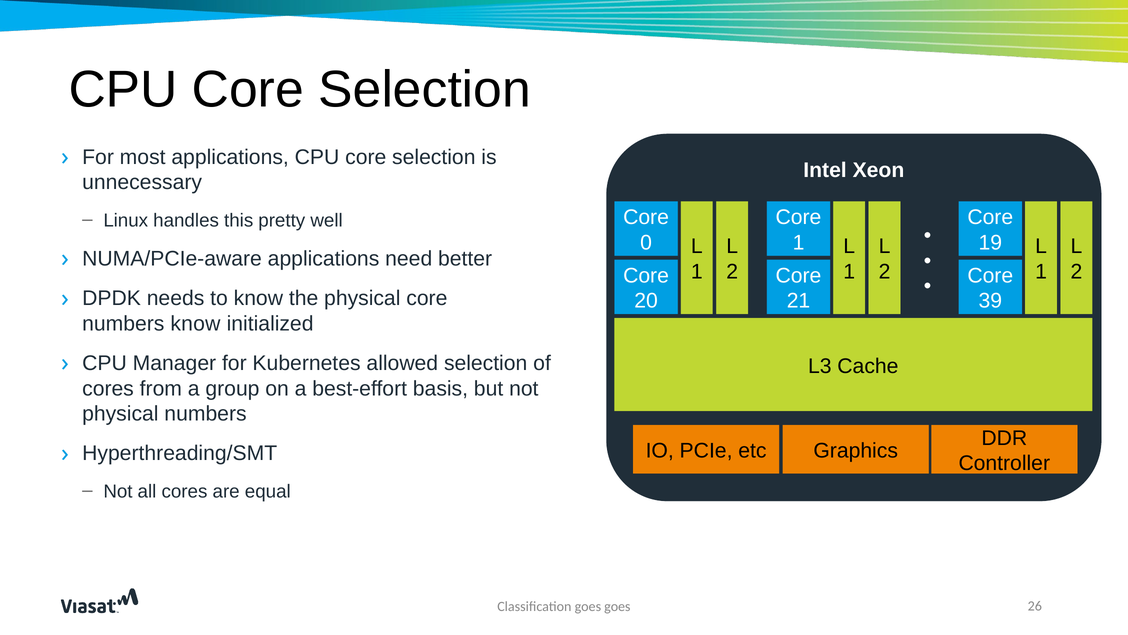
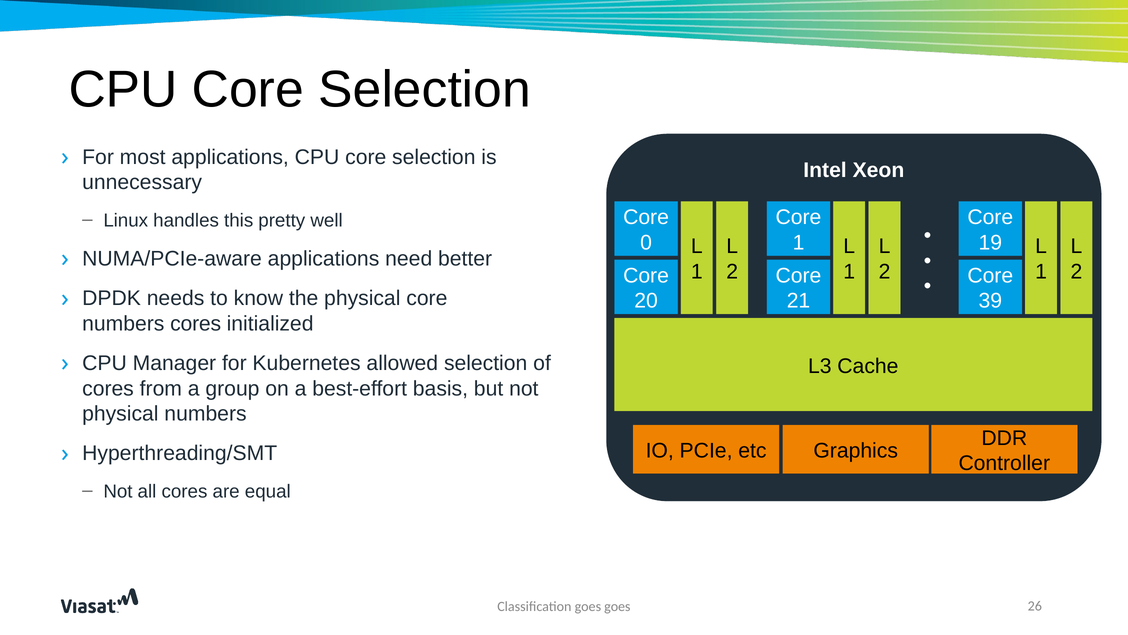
numbers know: know -> cores (196, 323)
